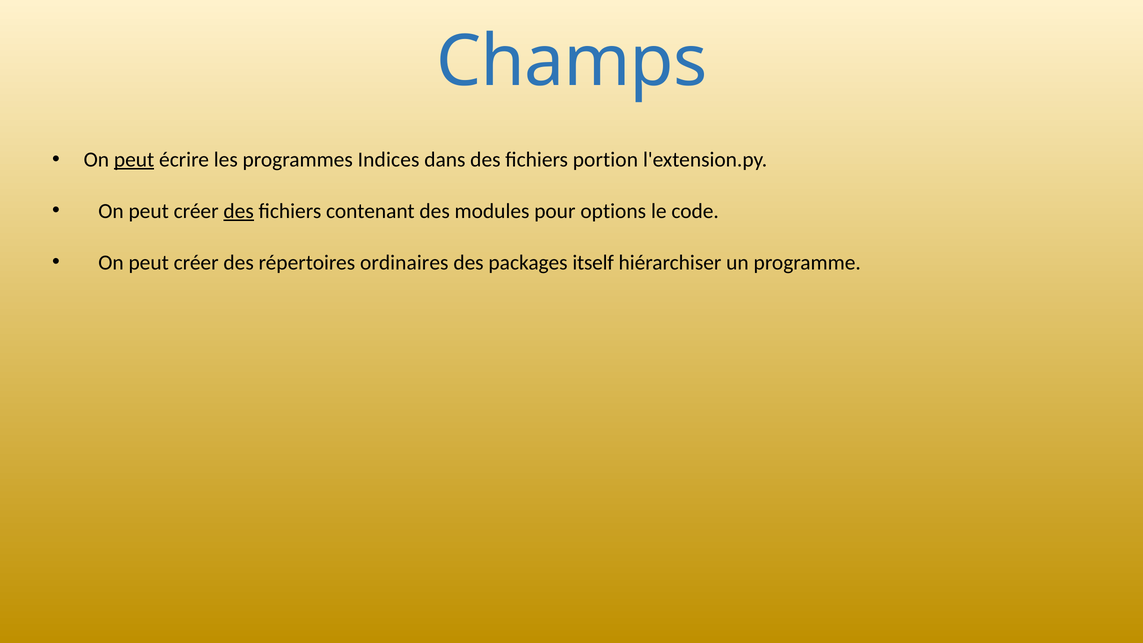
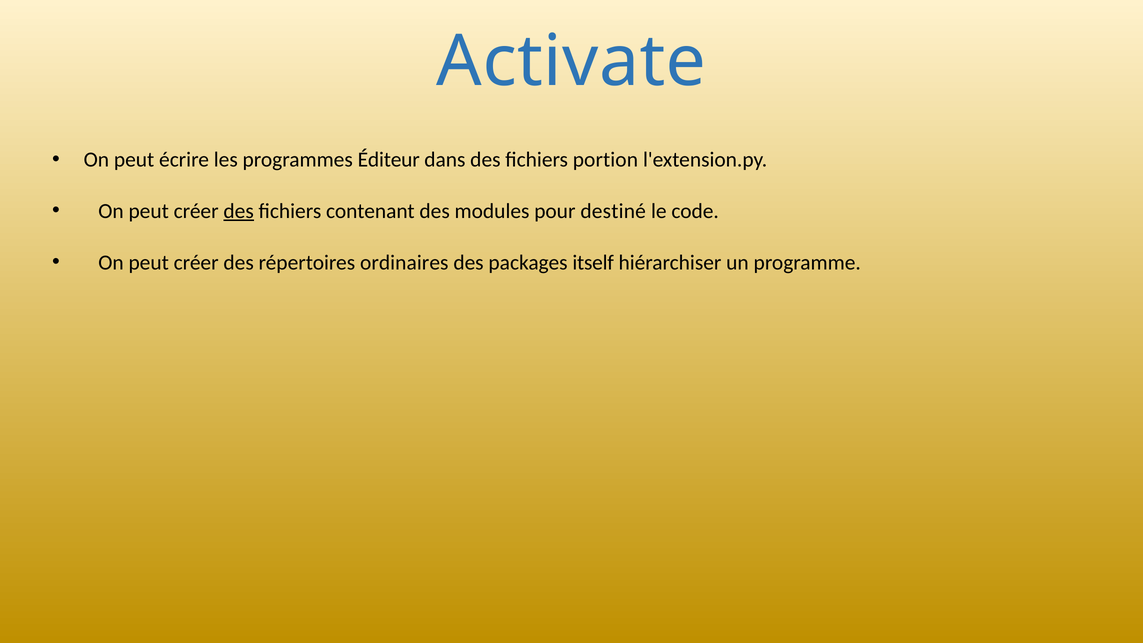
Champs: Champs -> Activate (571, 62)
peut underline: present -> none (134, 160)
Indices: Indices -> Éditeur (389, 160)
options: options -> destiné (613, 211)
